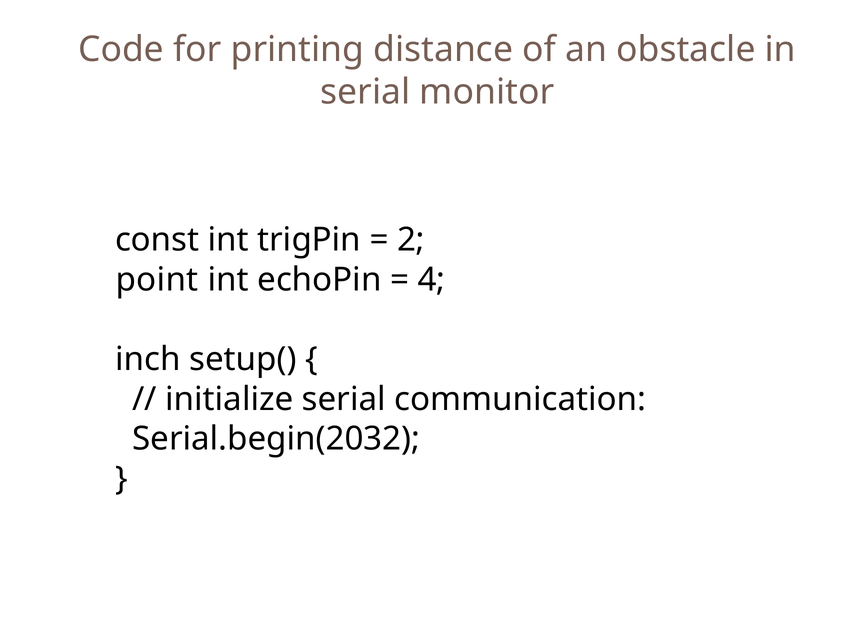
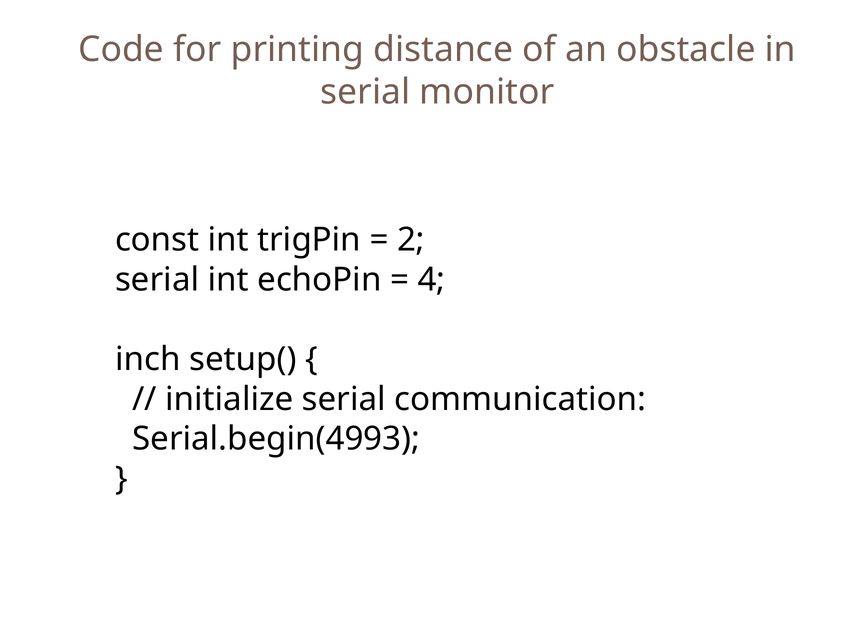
point: point -> serial (157, 279)
Serial.begin(2032: Serial.begin(2032 -> Serial.begin(4993 (276, 439)
